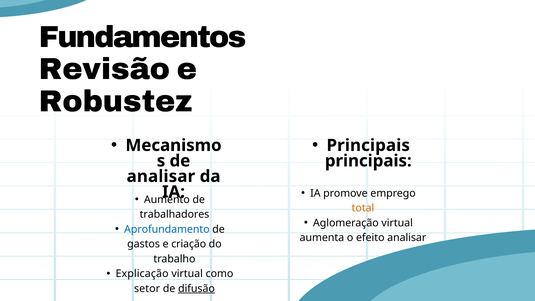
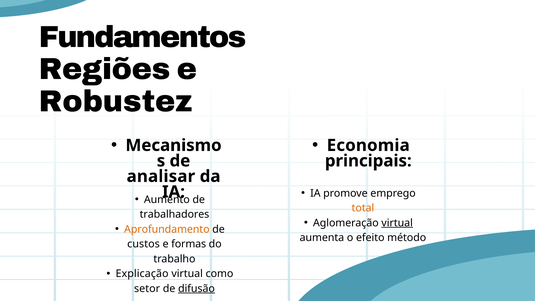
Revisão: Revisão -> Regiões (105, 69)
Principais: Principais -> Economia (368, 145)
virtual underline: none -> present (397, 223)
Aprofundamento colour: blue -> orange (167, 229)
efeito analisar: analisar -> método (407, 238)
gastos: gastos -> custos (144, 244)
criação: criação -> formas (189, 244)
